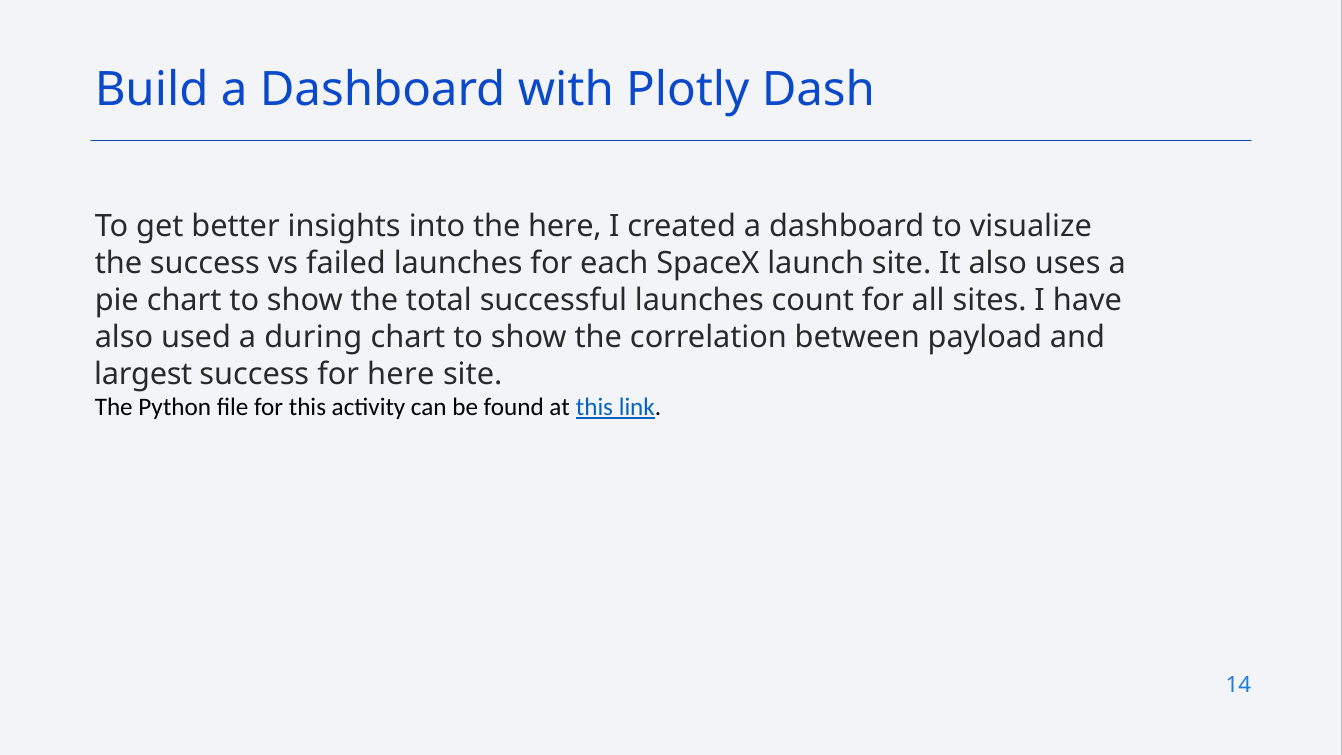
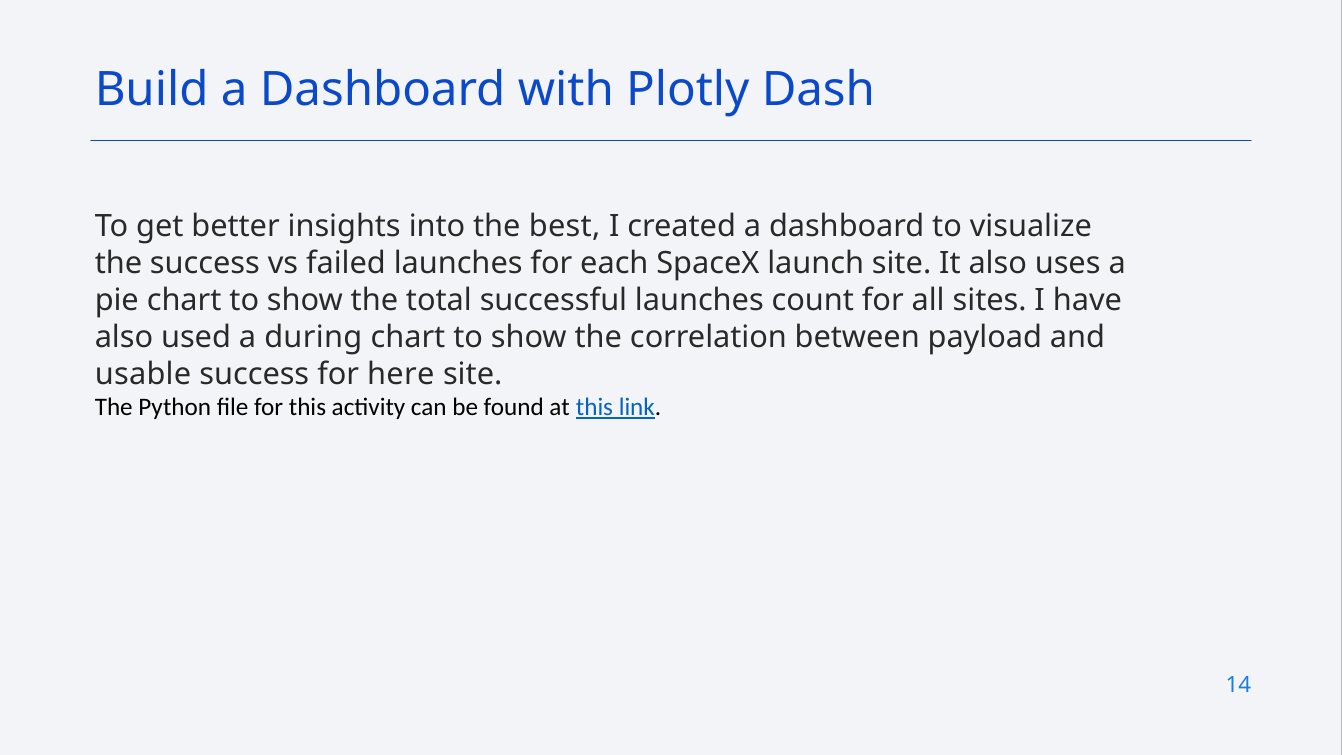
the here: here -> best (565, 227)
largest: largest -> usable (143, 374)
